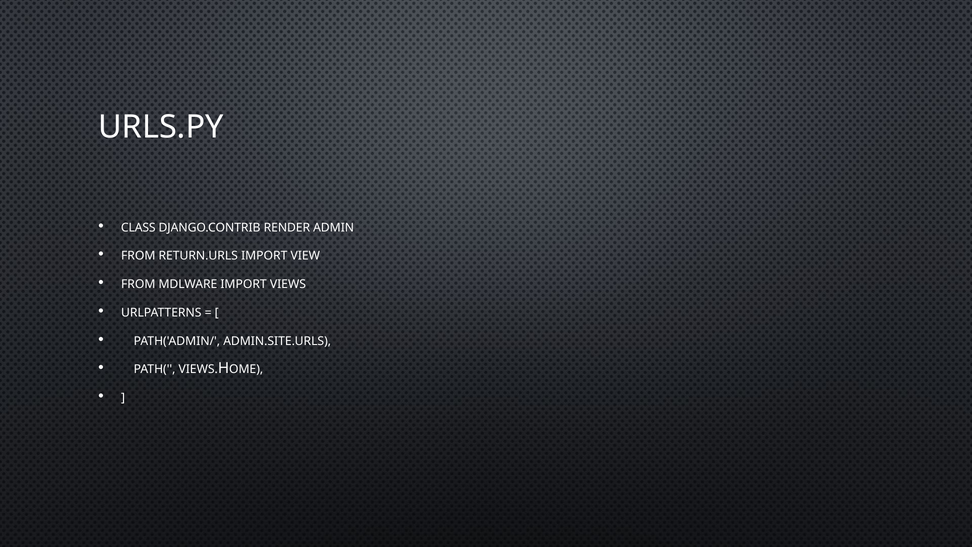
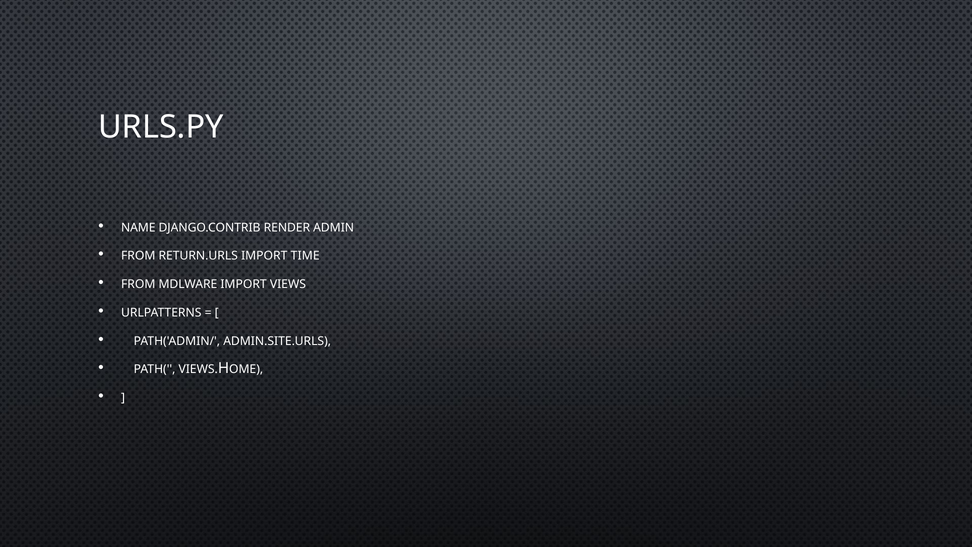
CLASS: CLASS -> NAME (138, 227)
VIEW: VIEW -> TIME (305, 256)
